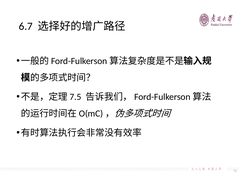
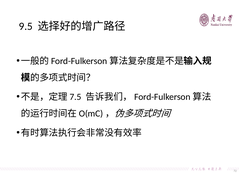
6.7: 6.7 -> 9.5 (26, 26)
